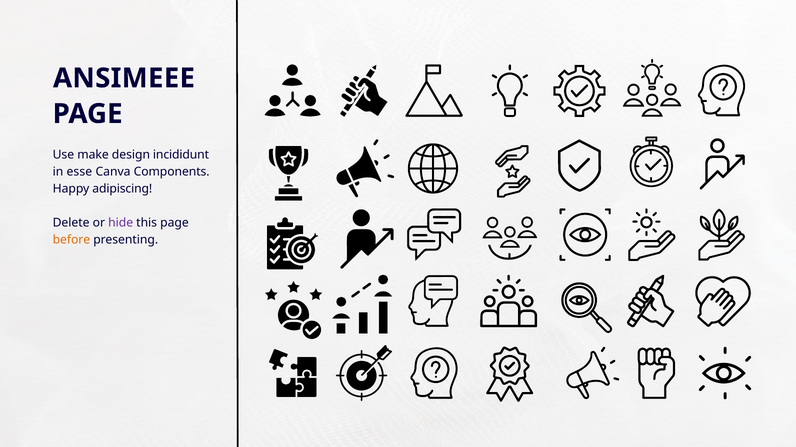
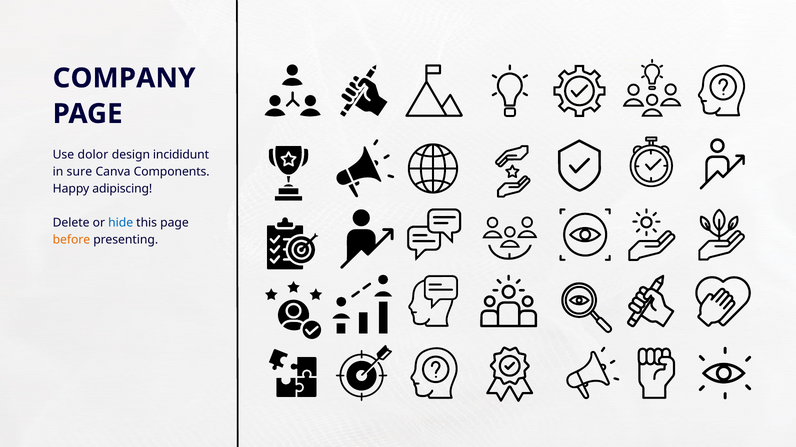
ANSIMEEE: ANSIMEEE -> COMPANY (124, 78)
make: make -> dolor (93, 155)
esse: esse -> sure (79, 172)
hide colour: purple -> blue (121, 223)
